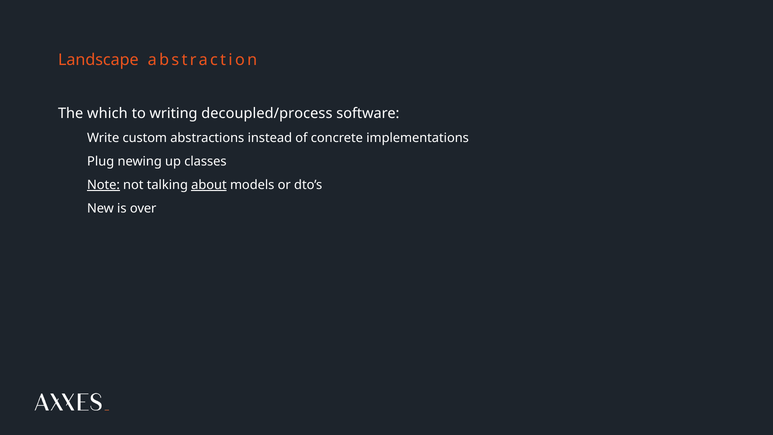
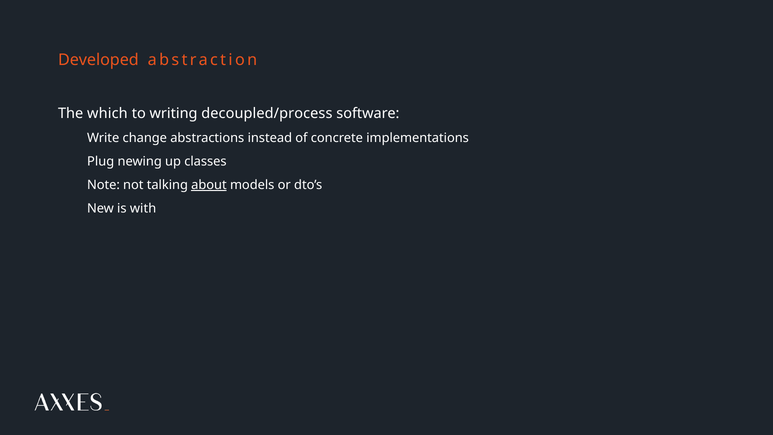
Landscape: Landscape -> Developed (98, 60)
custom: custom -> change (145, 138)
Note underline: present -> none (103, 185)
over: over -> with (143, 208)
